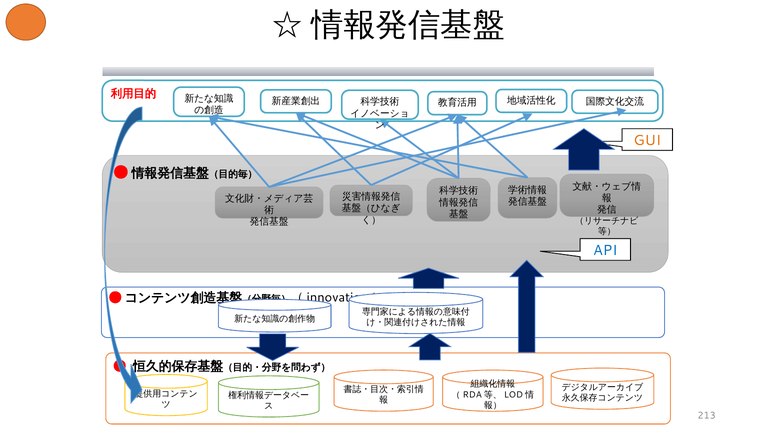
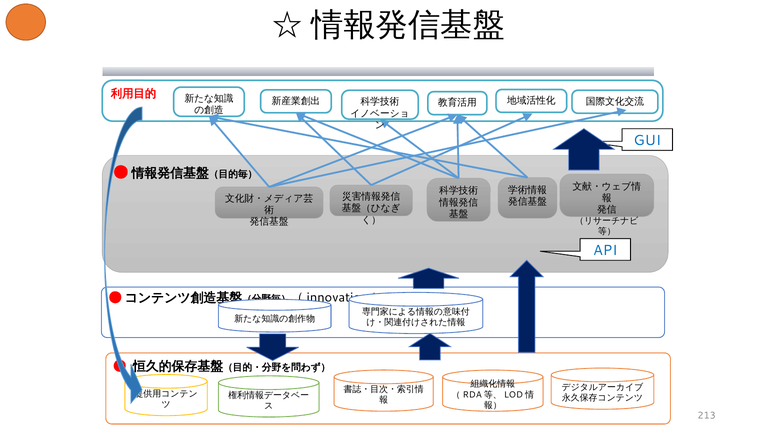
GUI colour: orange -> blue (647, 141)
